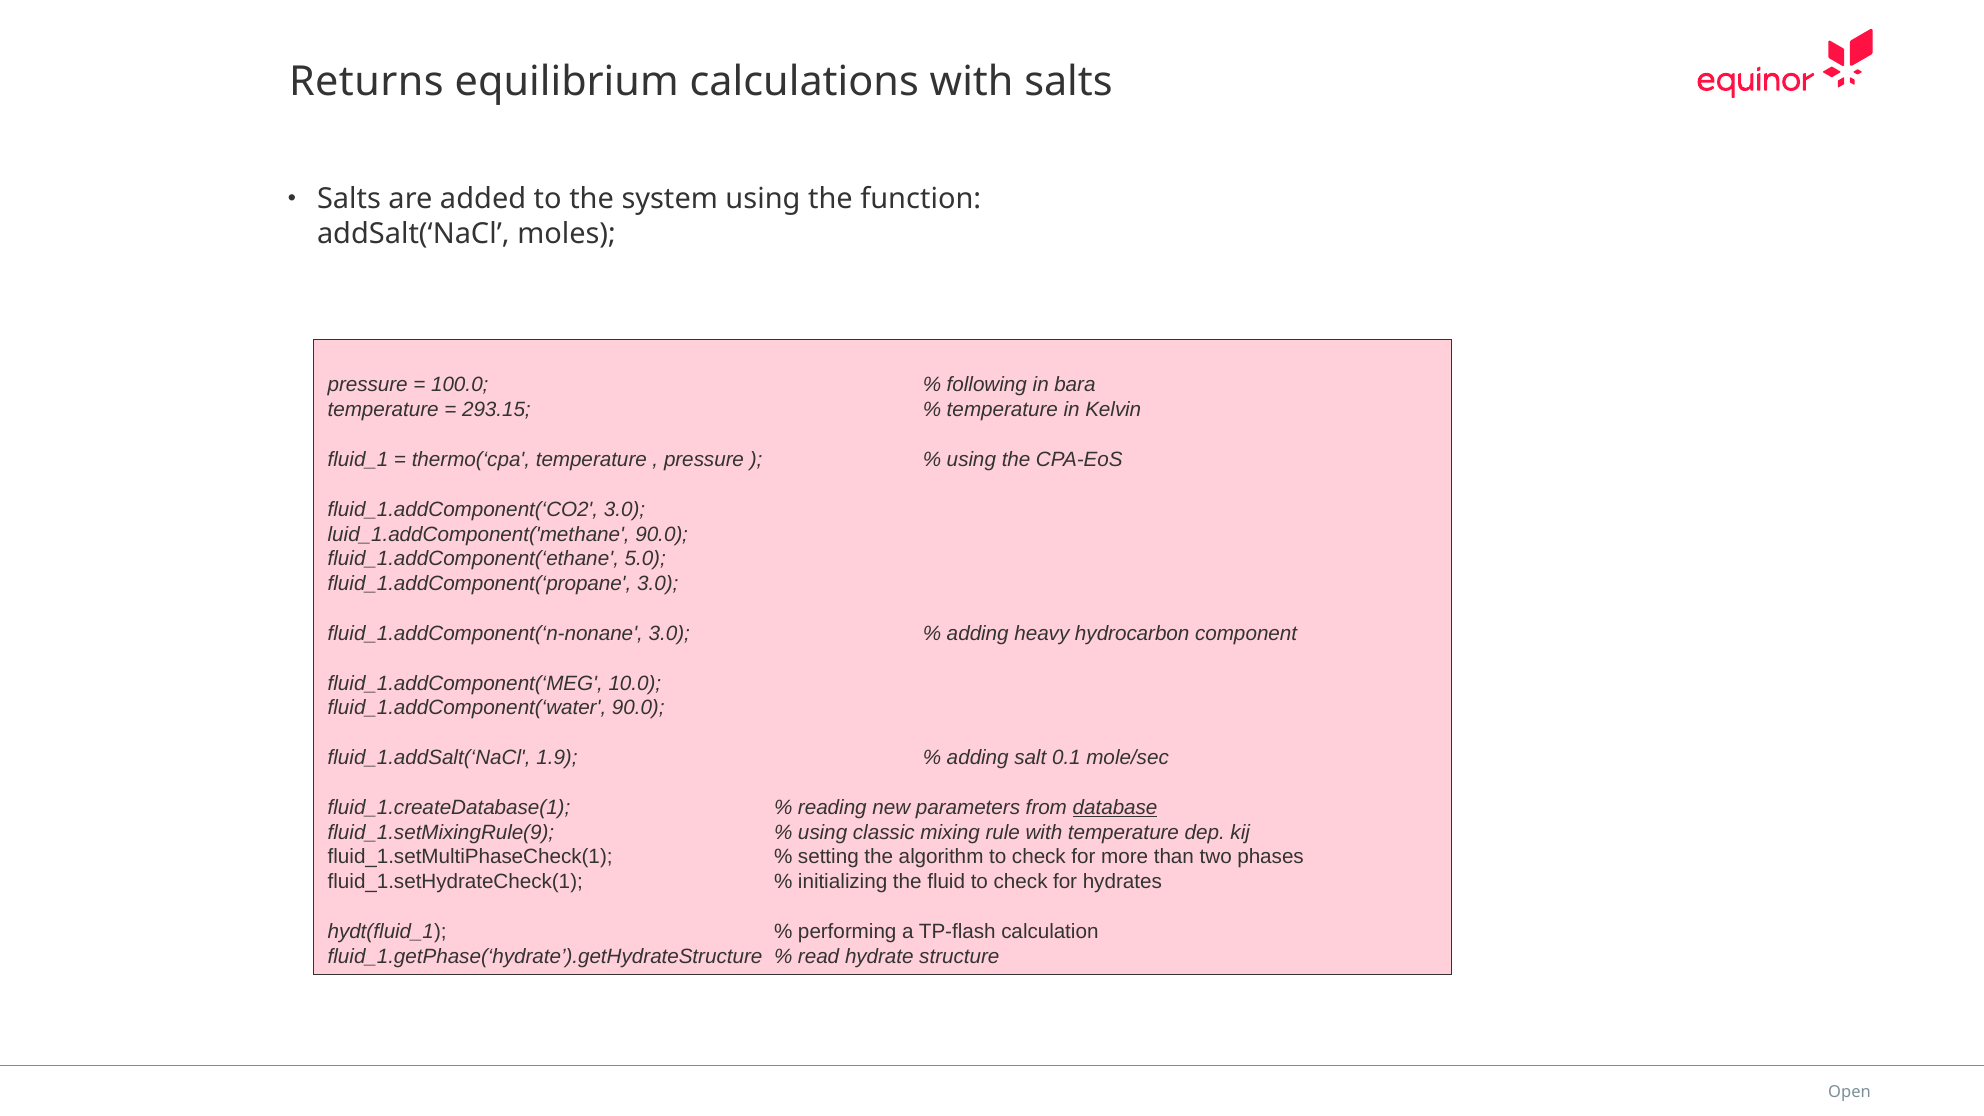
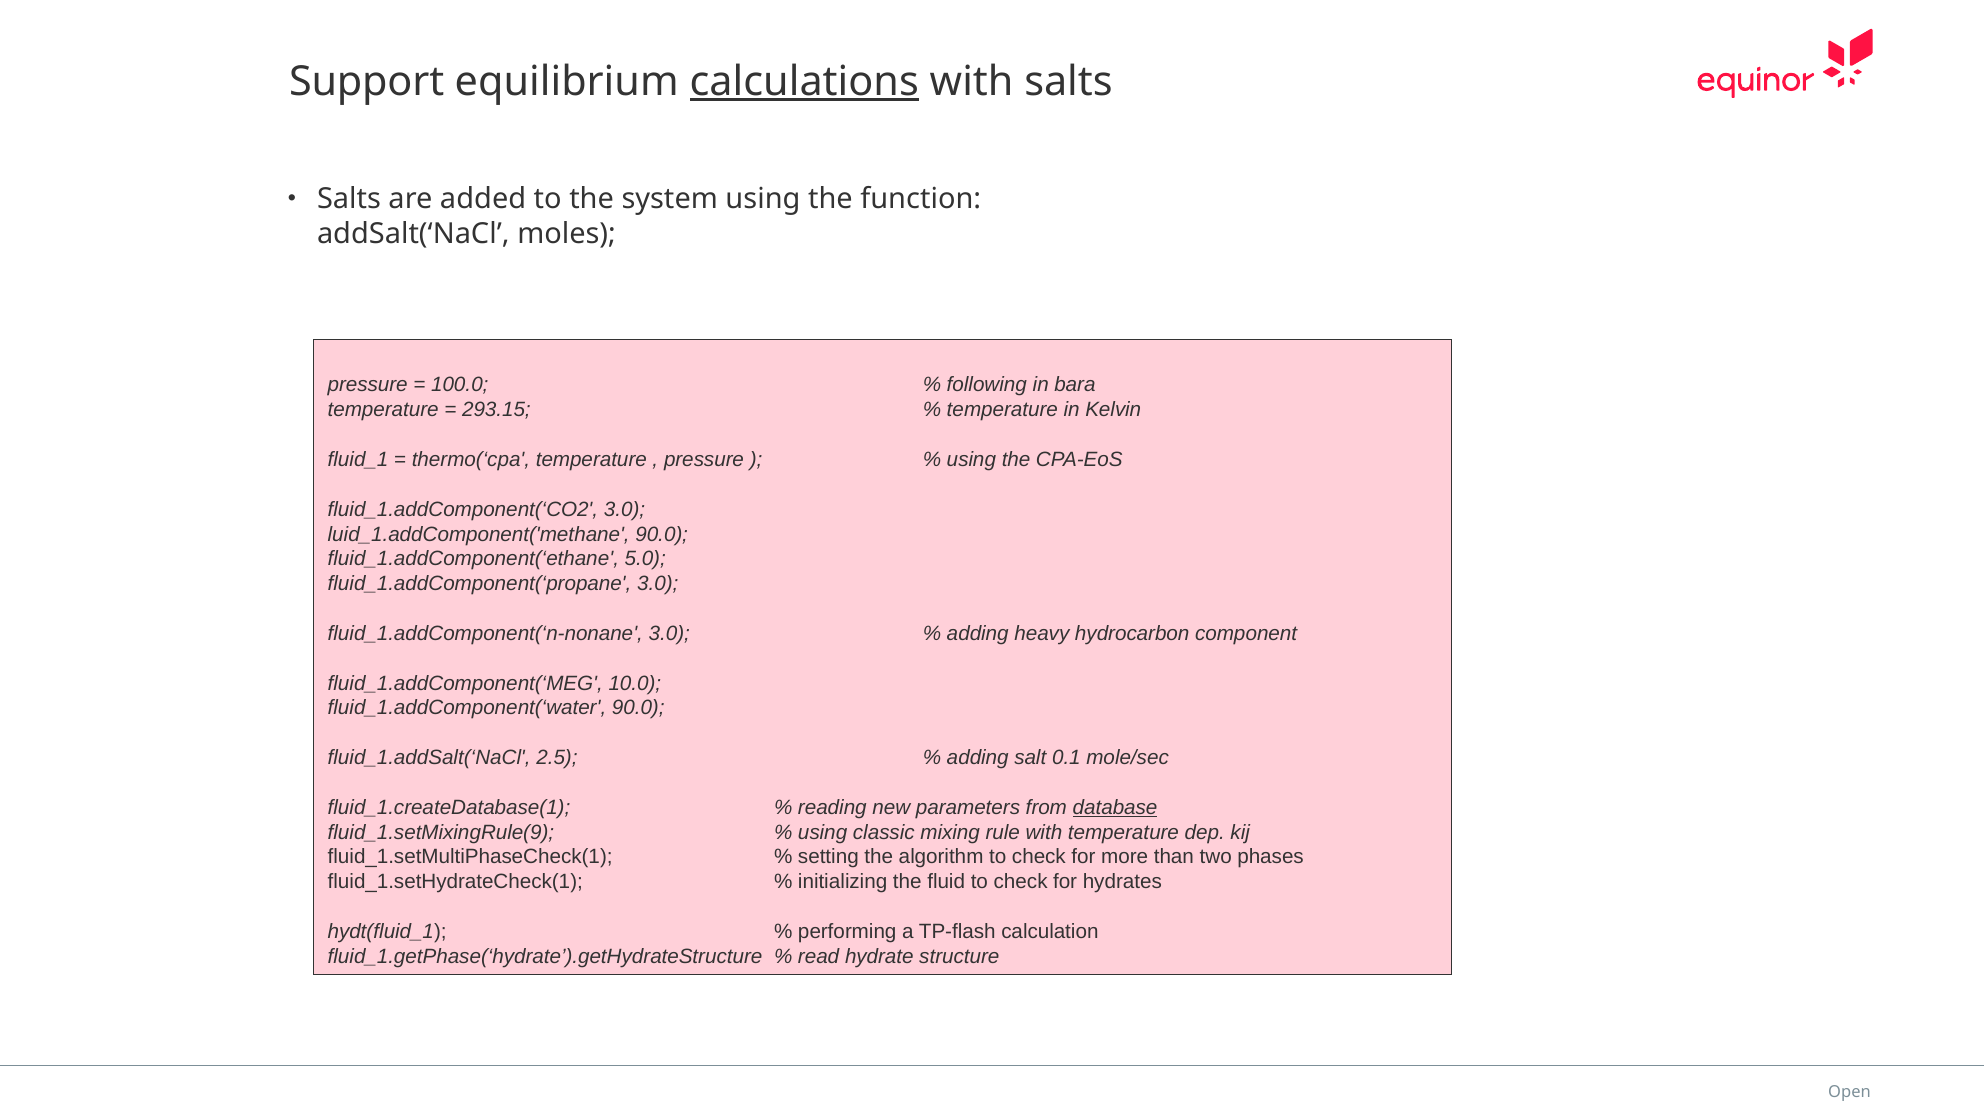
Returns: Returns -> Support (367, 82)
calculations underline: none -> present (804, 82)
1.9: 1.9 -> 2.5 (557, 758)
